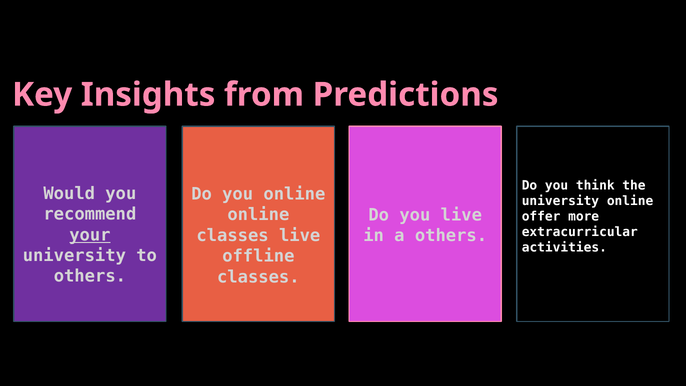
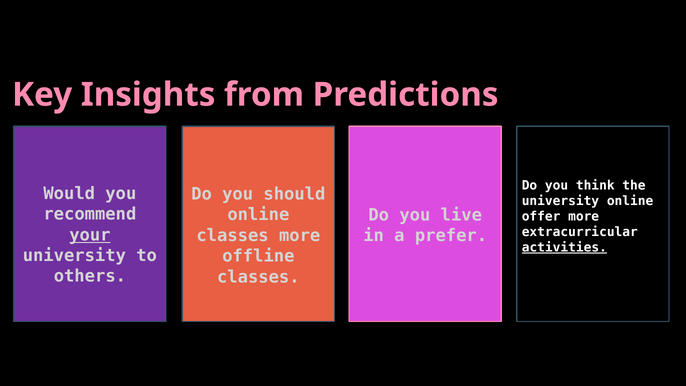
you online: online -> should (294, 194)
classes live: live -> more (300, 235)
a others: others -> prefer (451, 236)
activities underline: none -> present (564, 247)
